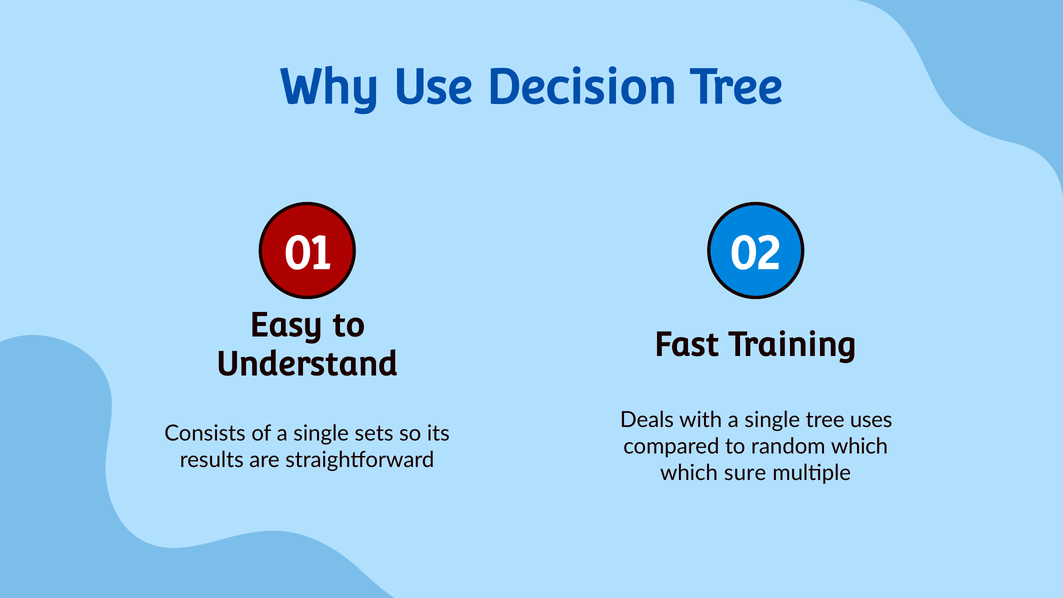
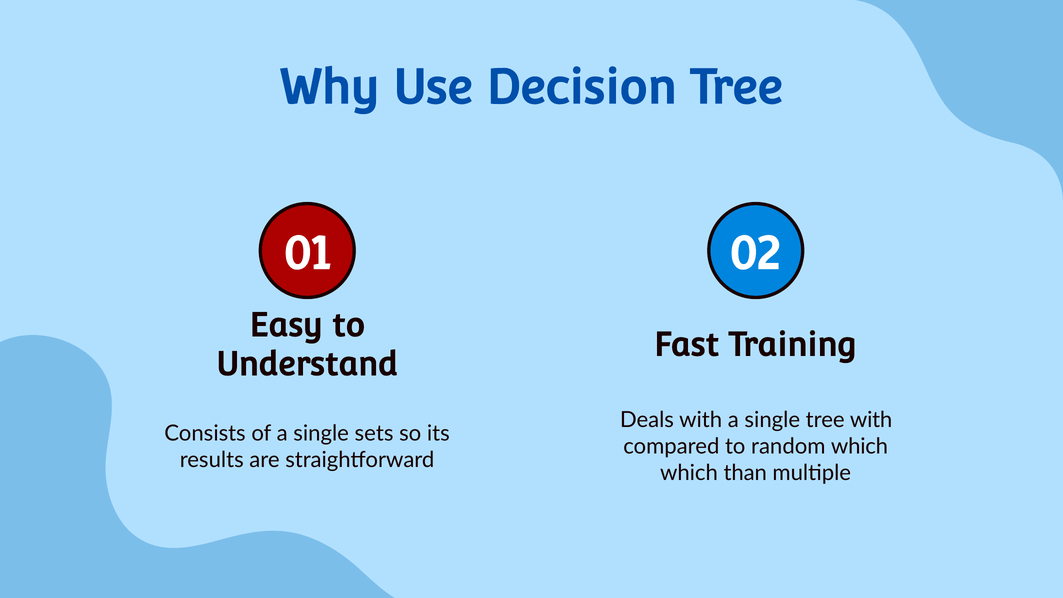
tree uses: uses -> with (871, 420)
sure: sure -> than (745, 473)
